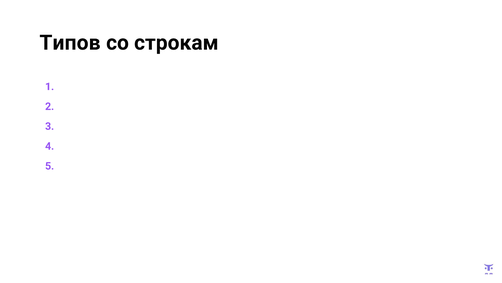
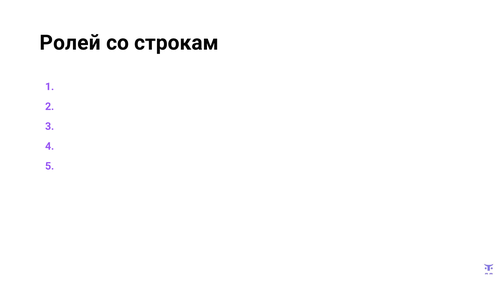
Типов: Типов -> Ролей (70, 43)
